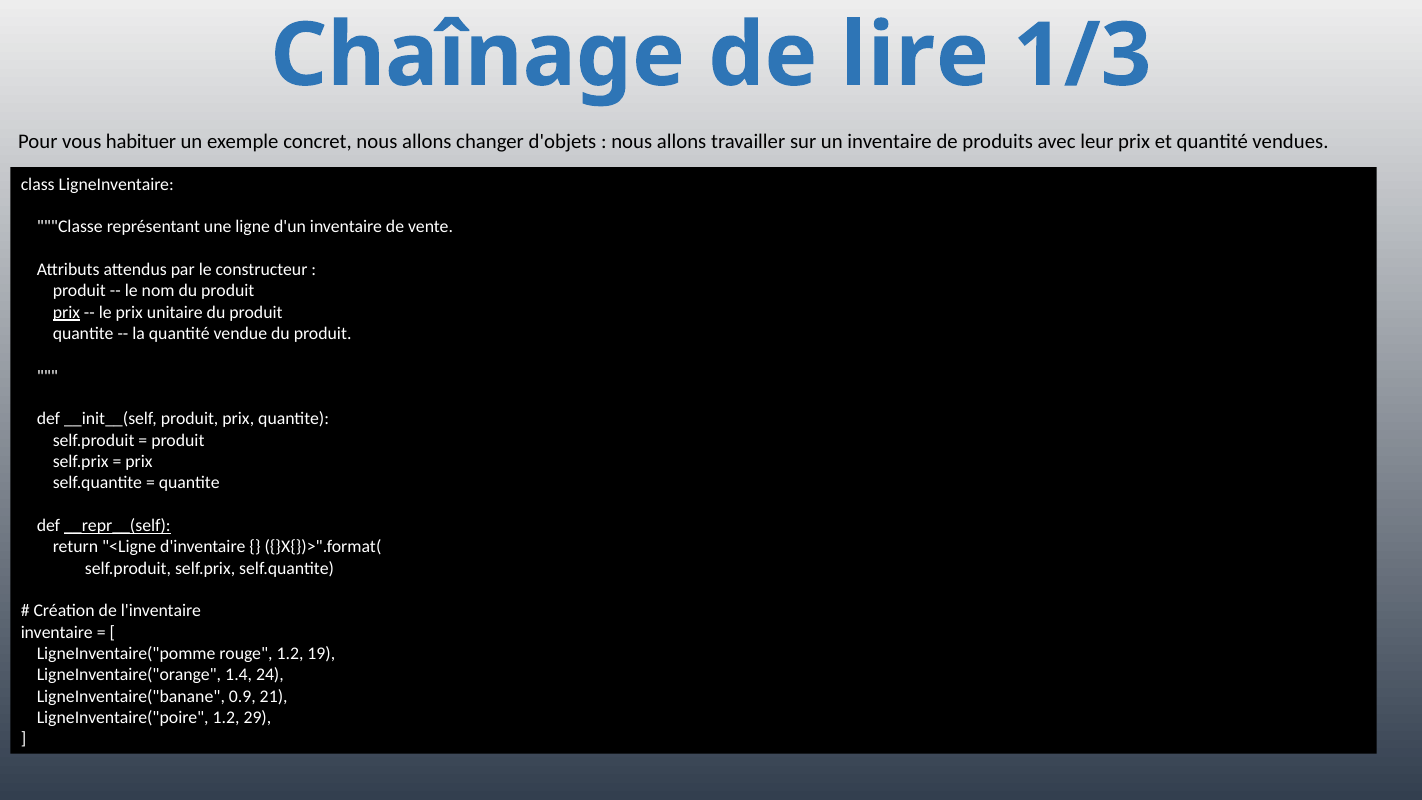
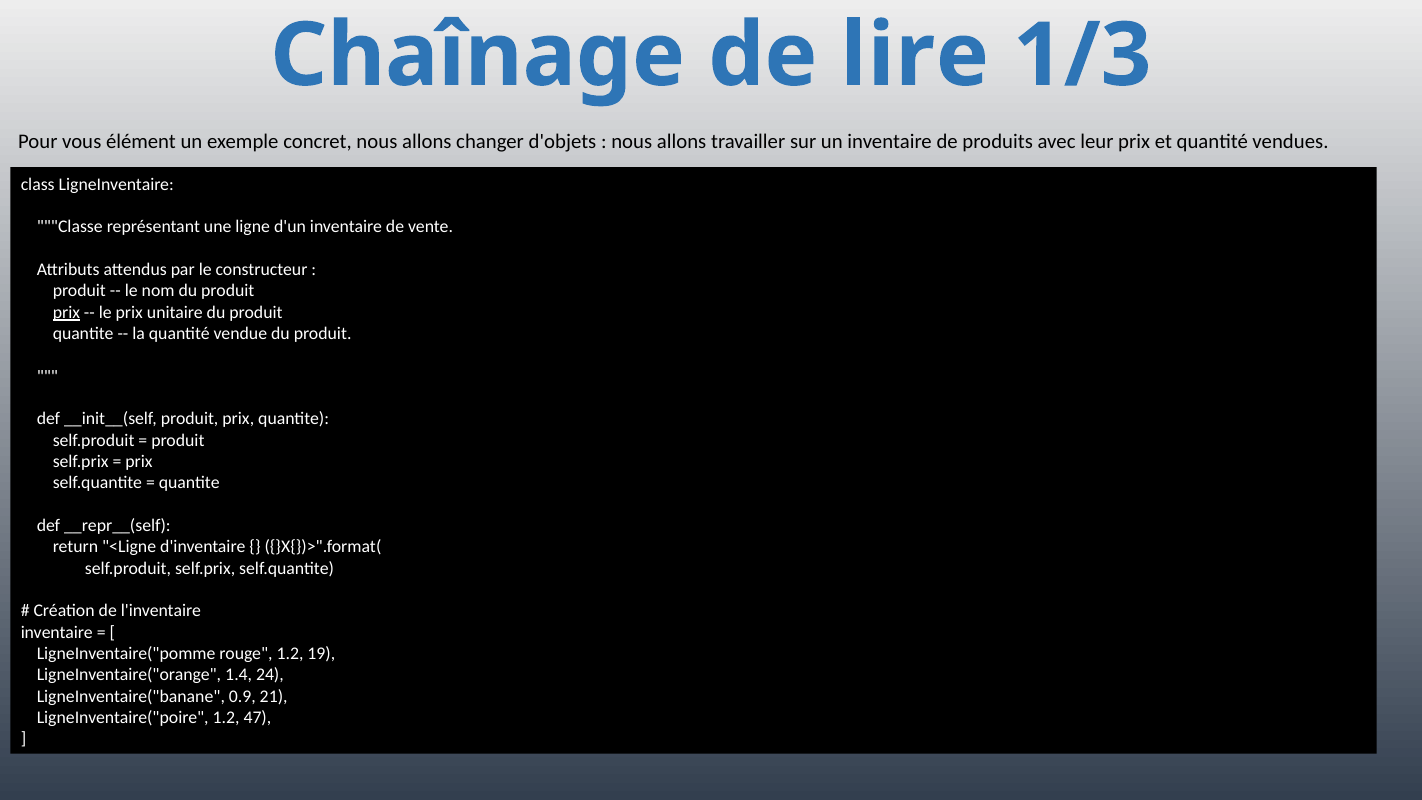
habituer: habituer -> élément (141, 141)
__repr__(self underline: present -> none (117, 526)
29: 29 -> 47 (257, 718)
